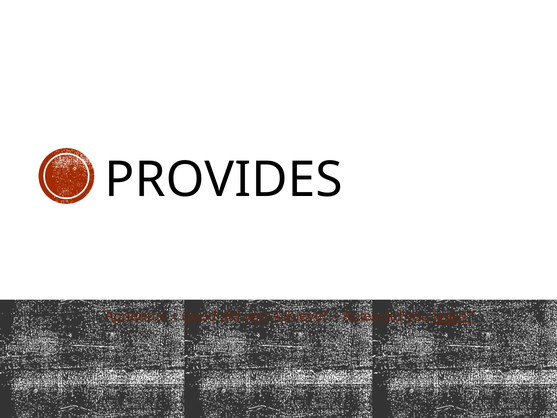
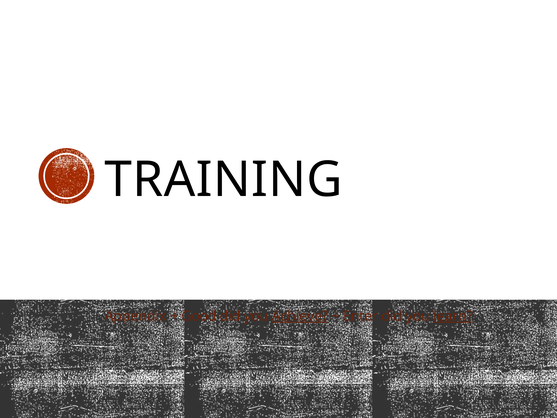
PROVIDES: PROVIDES -> TRAINING (224, 180)
Achieve underline: none -> present (300, 316)
Rules: Rules -> Enter (360, 316)
